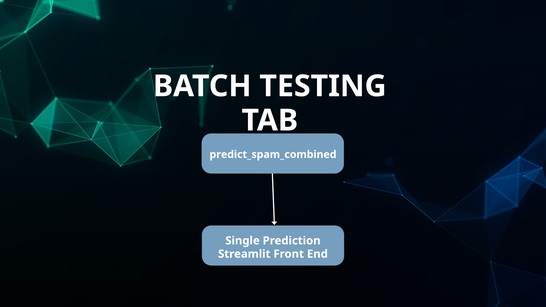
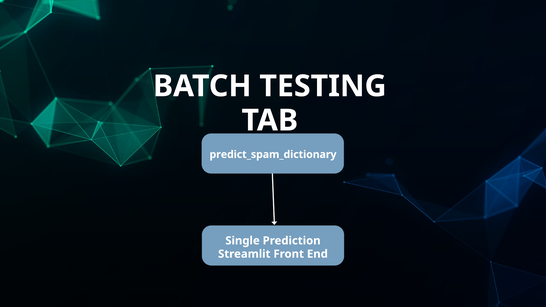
predict_spam_combined: predict_spam_combined -> predict_spam_dictionary (273, 155)
